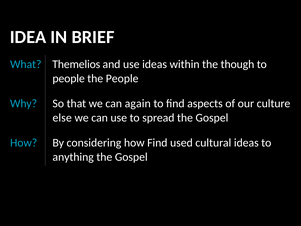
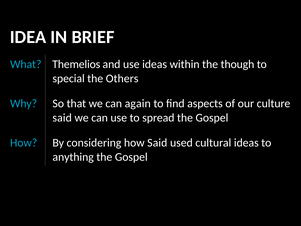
people: people -> special (69, 78)
the People: People -> Others (122, 78)
else: else -> said (62, 118)
how Find: Find -> Said (157, 143)
